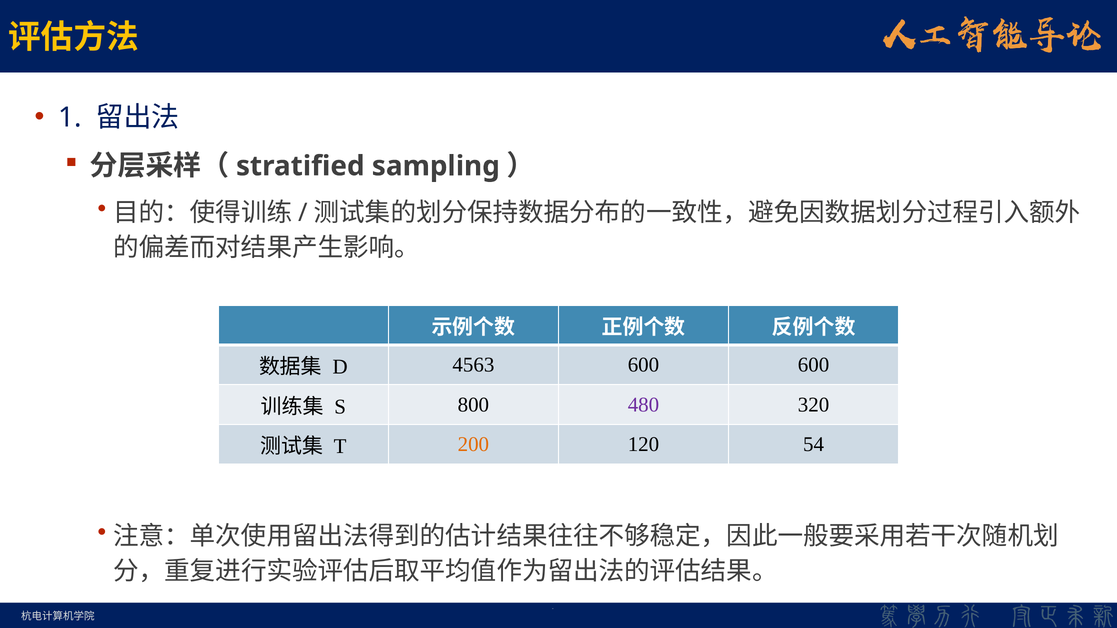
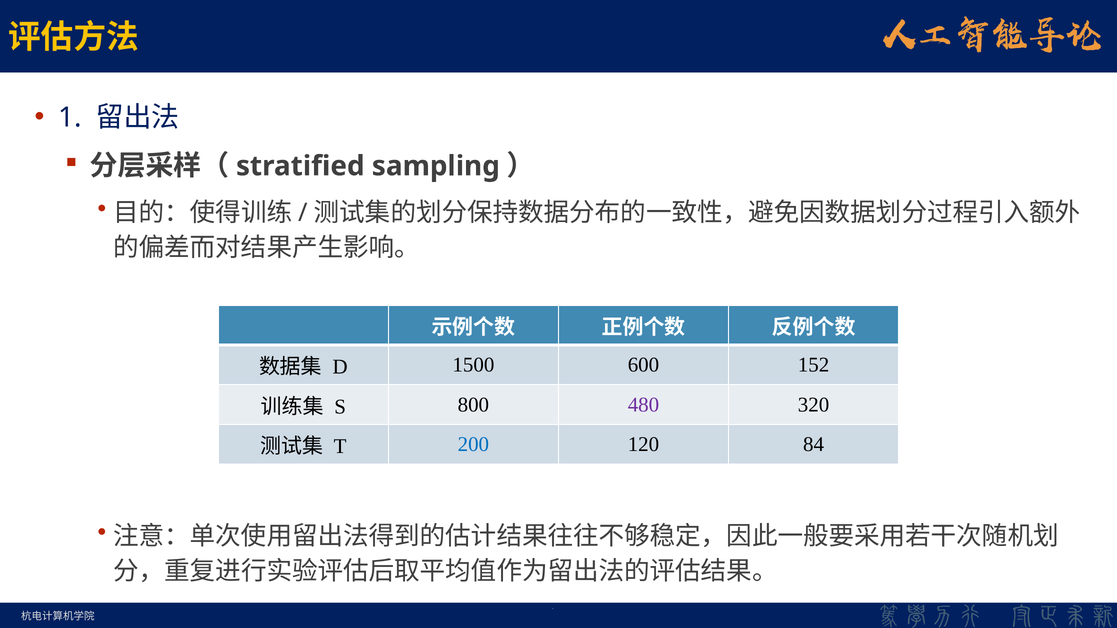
4563: 4563 -> 1500 (473, 365)
600 600: 600 -> 152 (814, 365)
200 colour: orange -> blue (473, 444)
54: 54 -> 84 (814, 444)
